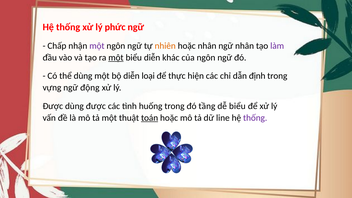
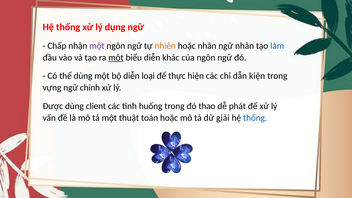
phức: phức -> dụng (115, 27)
làm colour: purple -> blue (277, 46)
định: định -> kiện (257, 76)
động: động -> chính (90, 88)
dùng được: được -> client (96, 106)
tầng: tầng -> thao (207, 106)
dễ biểu: biểu -> phát (237, 106)
toán underline: present -> none (150, 118)
line: line -> giải (223, 118)
thống colour: purple -> blue (255, 118)
